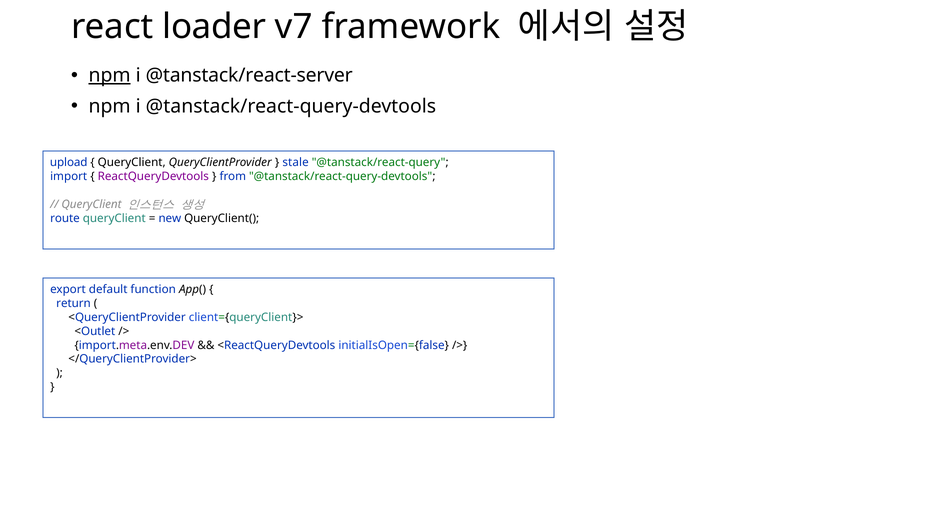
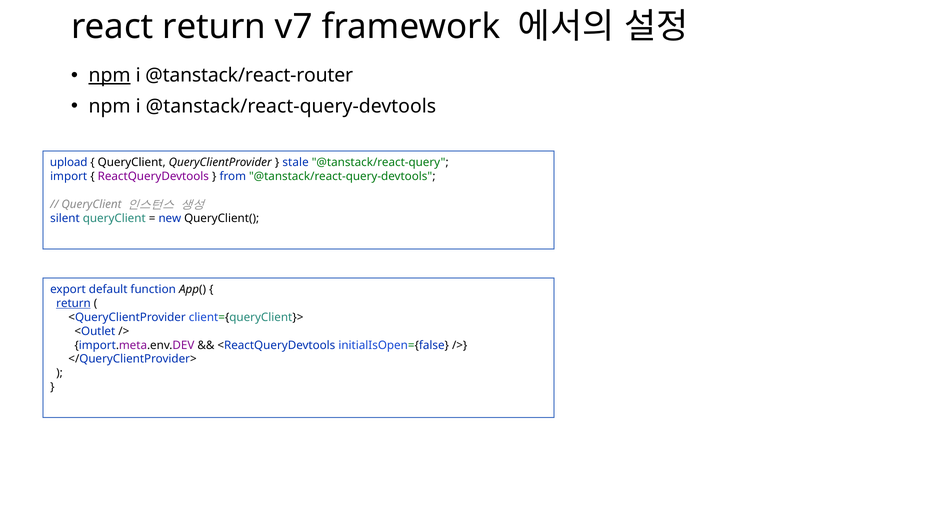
react loader: loader -> return (214, 26)
@tanstack/react-server: @tanstack/react-server -> @tanstack/react-router (249, 75)
route: route -> silent (65, 218)
return underline: none -> present (73, 303)
